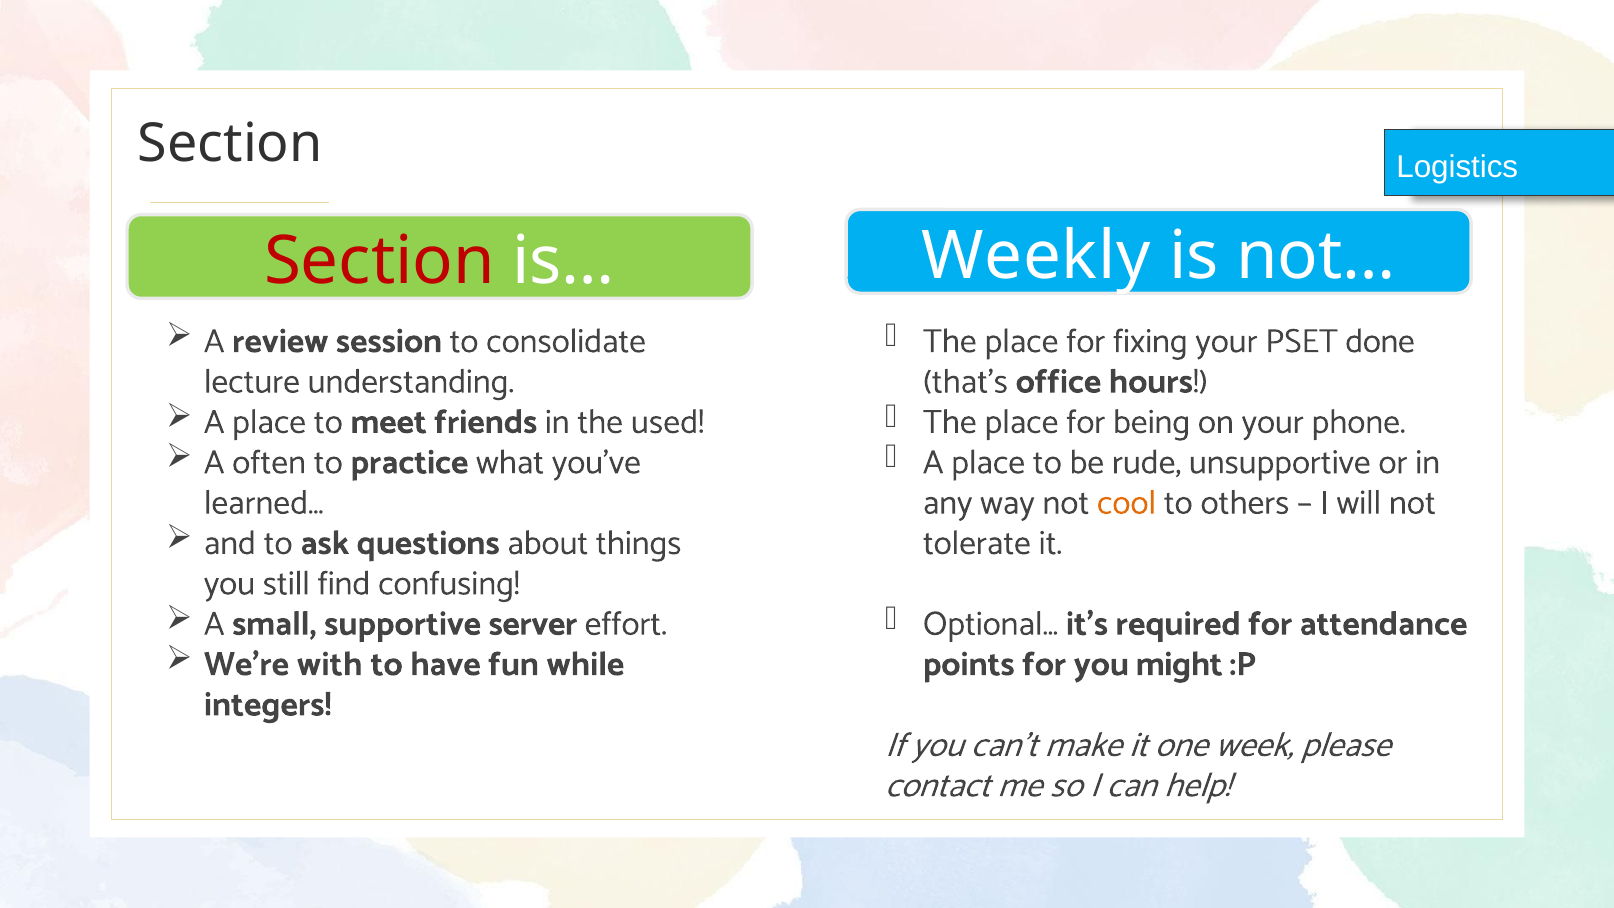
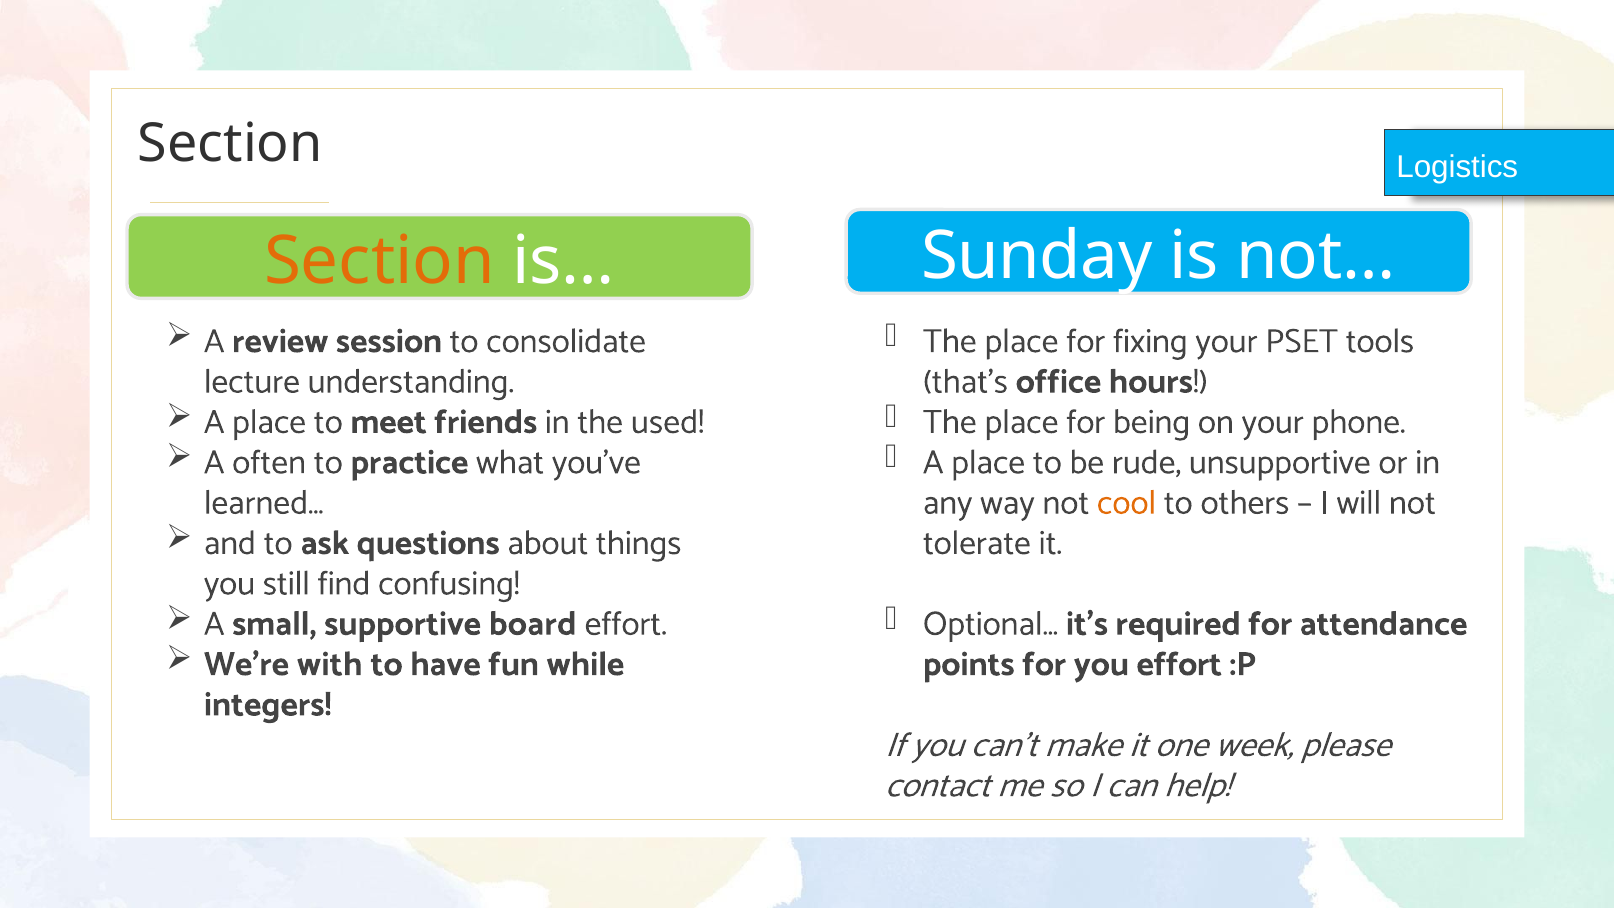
Section colour: red -> orange (379, 261)
Weekly: Weekly -> Sunday (1037, 256)
done: done -> tools (1380, 341)
server: server -> board (533, 624)
you might: might -> effort (1179, 664)
